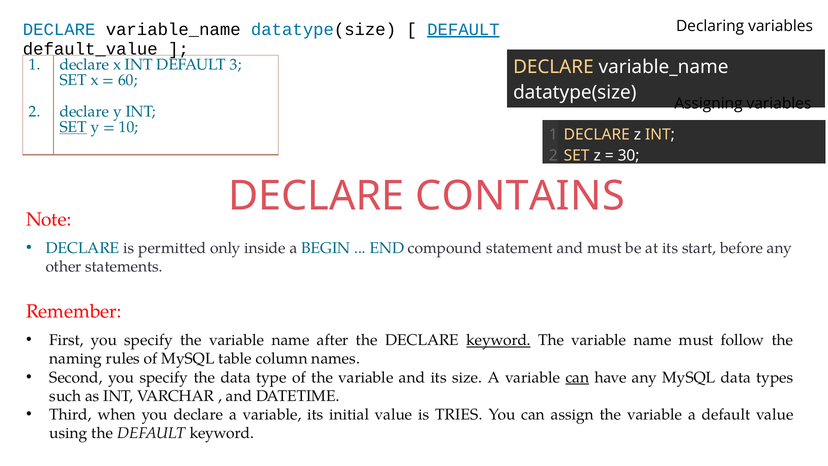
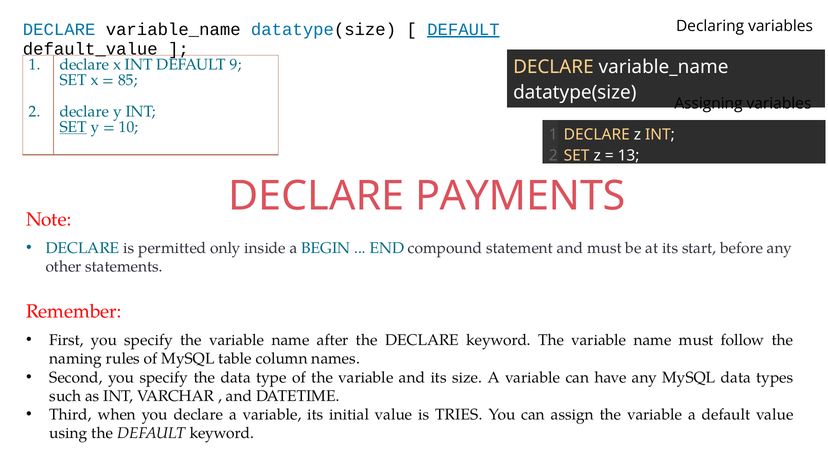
3: 3 -> 9 (236, 65)
60: 60 -> 85 (128, 80)
30: 30 -> 13 (629, 156)
CONTAINS: CONTAINS -> PAYMENTS (520, 196)
keyword underline: present -> none (499, 340)
can underline: present -> none (577, 377)
